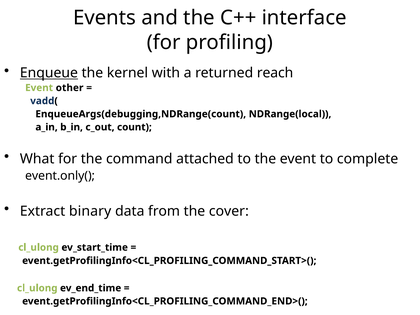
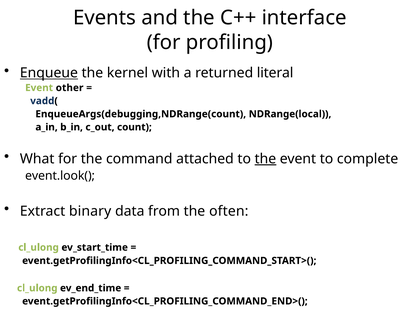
reach: reach -> literal (275, 73)
the underline: none -> present (265, 159)
event.only(: event.only( -> event.look( (60, 176)
cover: cover -> often (229, 211)
